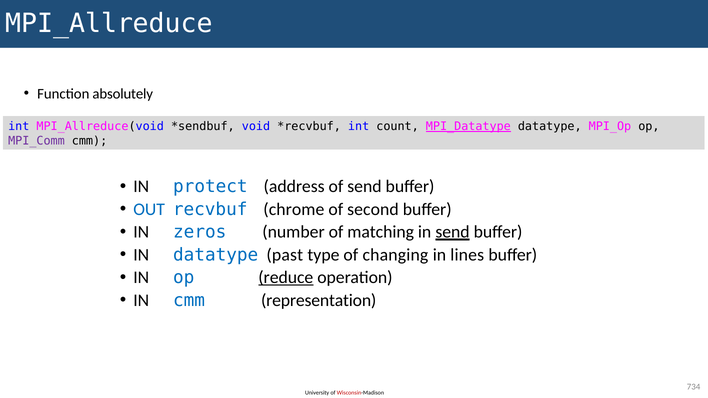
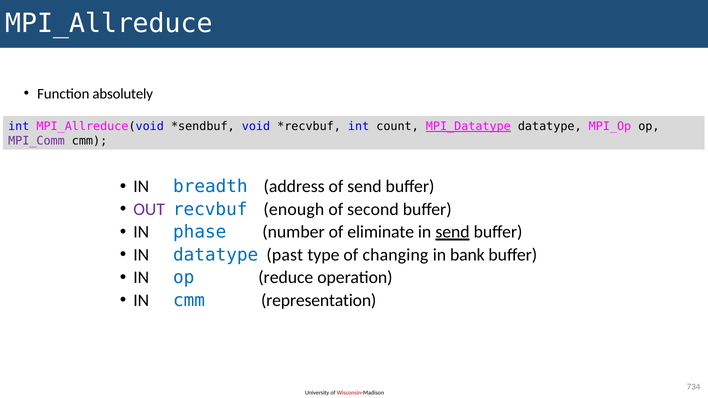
protect: protect -> breadth (210, 187)
OUT colour: blue -> purple (149, 209)
chrome: chrome -> enough (294, 209)
zeros: zeros -> phase (200, 232)
matching: matching -> eliminate (381, 232)
lines: lines -> bank (467, 255)
reduce underline: present -> none (286, 278)
